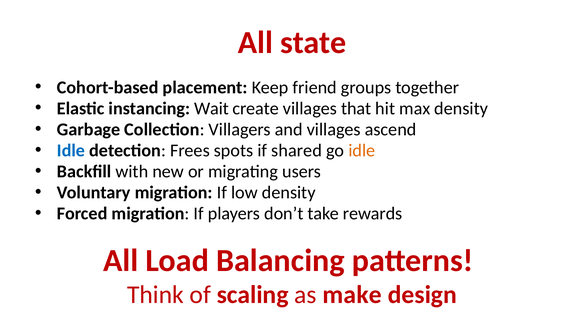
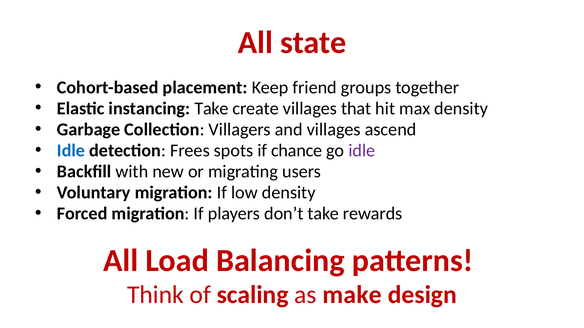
instancing Wait: Wait -> Take (212, 109)
shared: shared -> chance (297, 151)
idle colour: orange -> purple (362, 151)
